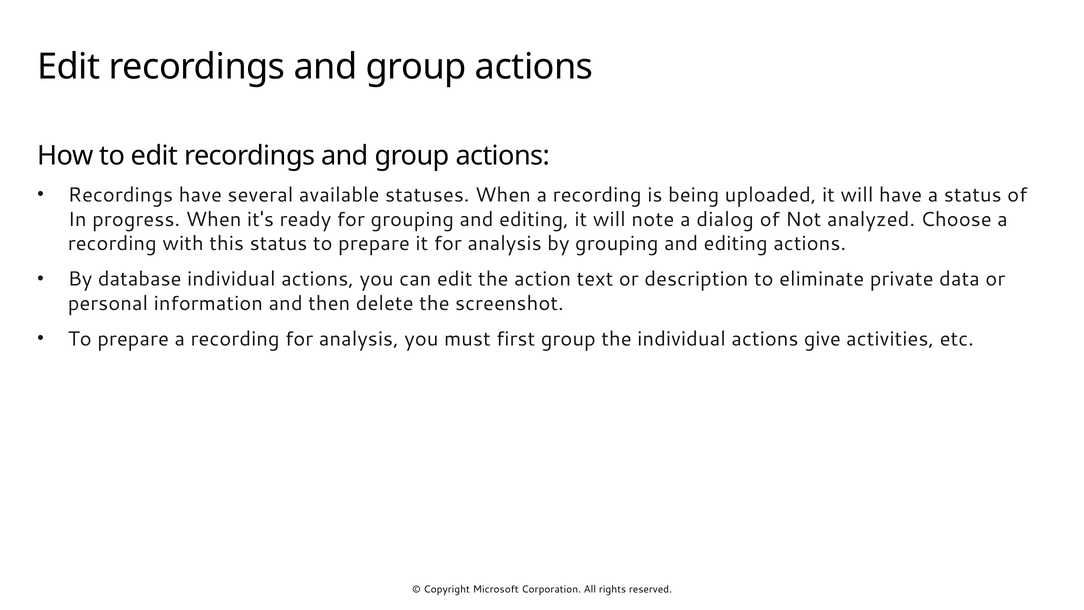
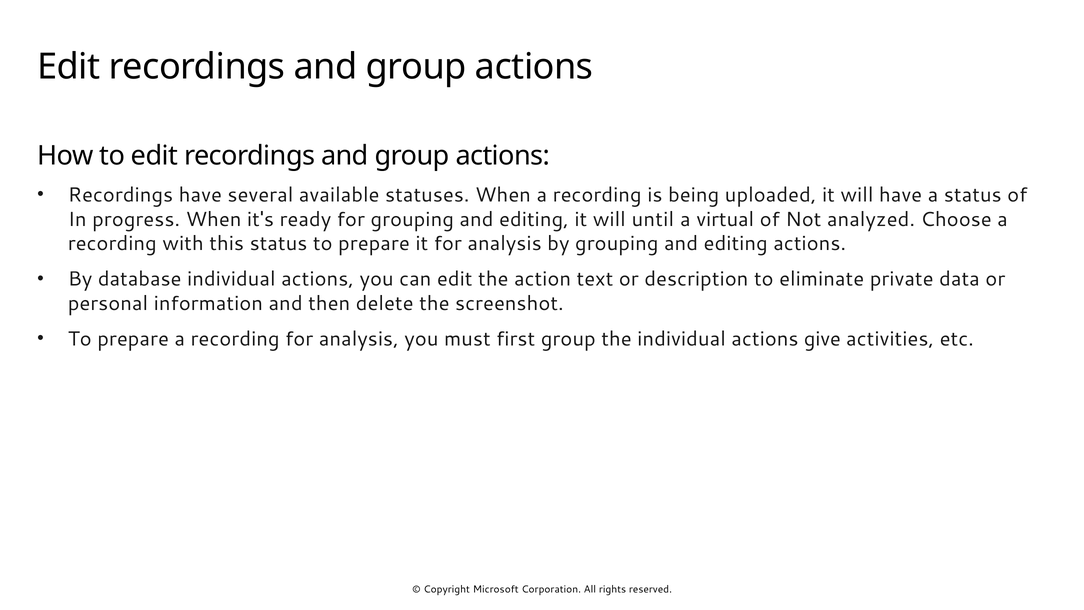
note: note -> until (653, 219)
dialog: dialog -> virtual (725, 219)
